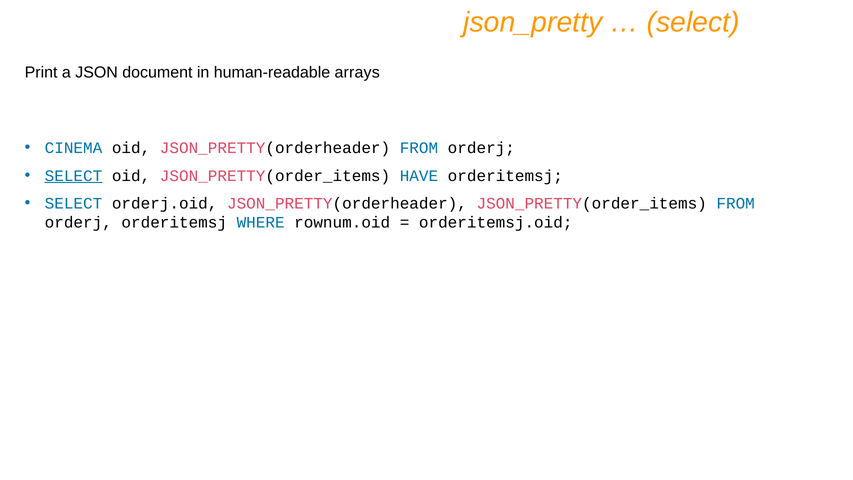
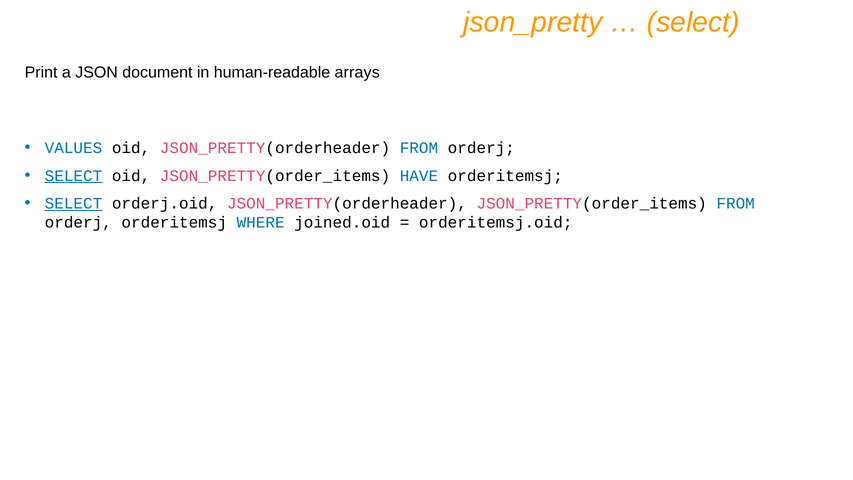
CINEMA: CINEMA -> VALUES (73, 148)
SELECT underline: none -> present (73, 203)
rownum.oid: rownum.oid -> joined.oid (342, 223)
